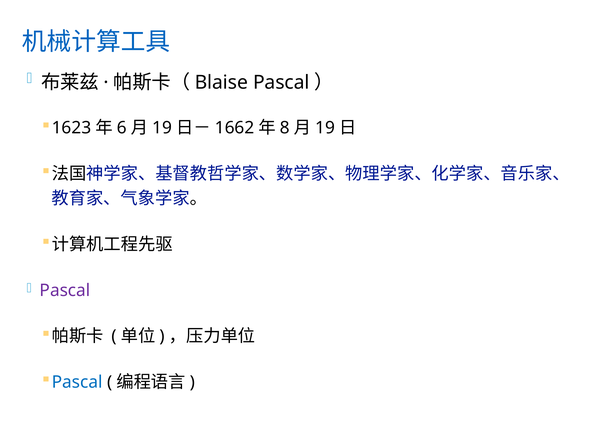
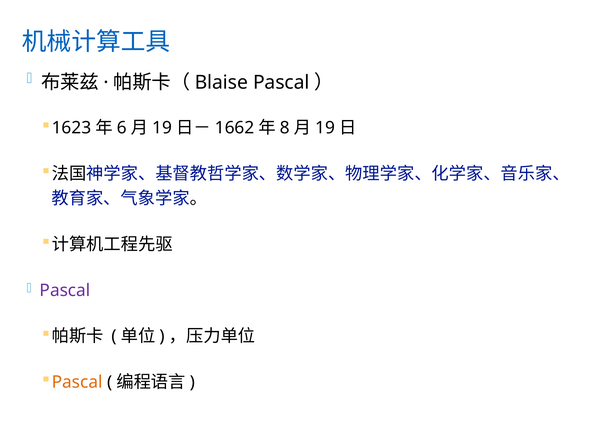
Pascal colour: blue -> orange (77, 382)
